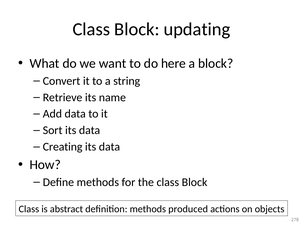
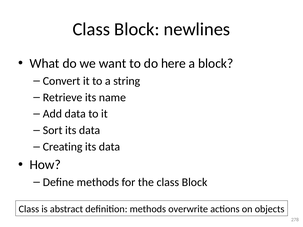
updating: updating -> newlines (197, 29)
produced: produced -> overwrite (188, 209)
